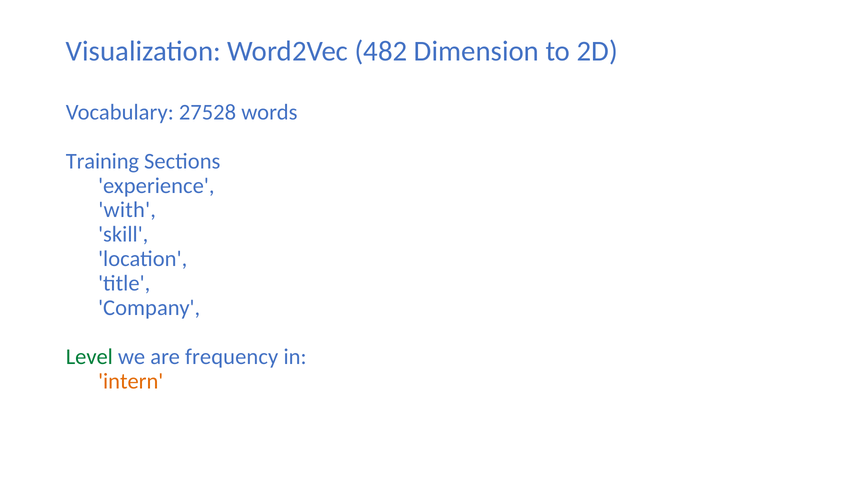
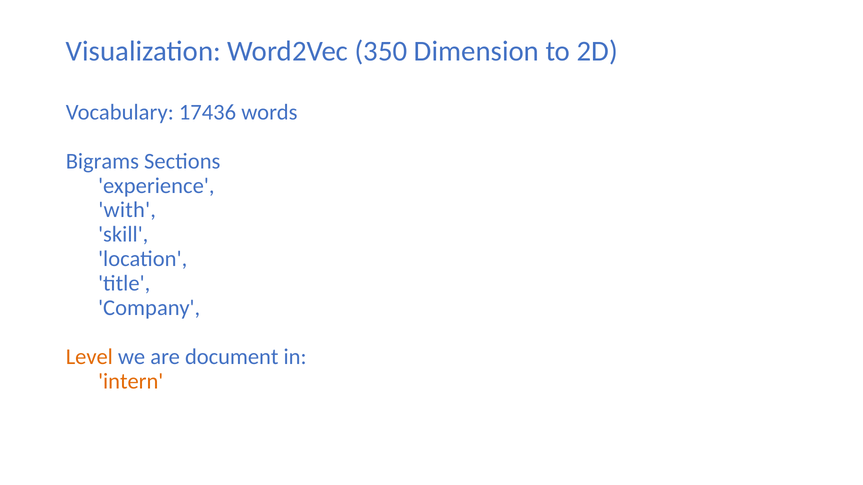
482: 482 -> 350 (381, 51)
27528: 27528 -> 17436 (207, 112)
Training: Training -> Bigrams (102, 161)
Level colour: green -> orange (89, 357)
frequency: frequency -> document (232, 357)
